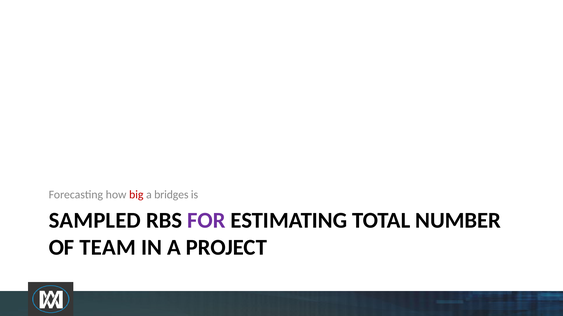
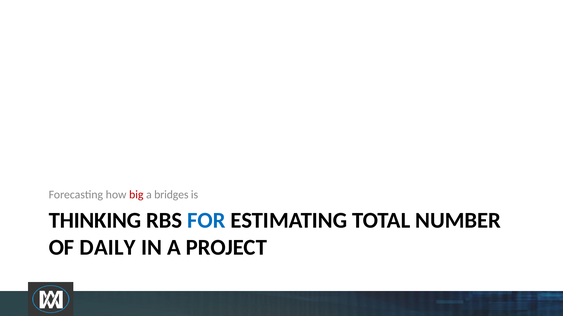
SAMPLED: SAMPLED -> THINKING (95, 221)
FOR colour: purple -> blue (206, 221)
TEAM: TEAM -> DAILY (108, 248)
